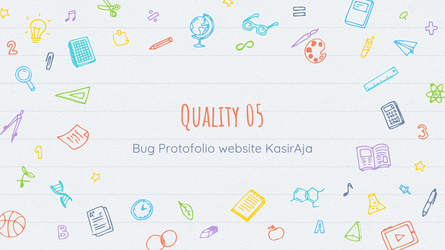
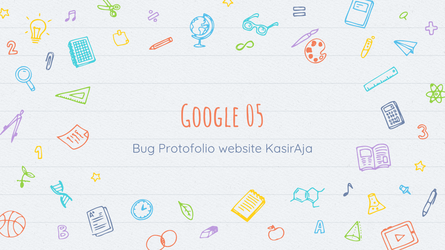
Quality: Quality -> Google (210, 117)
